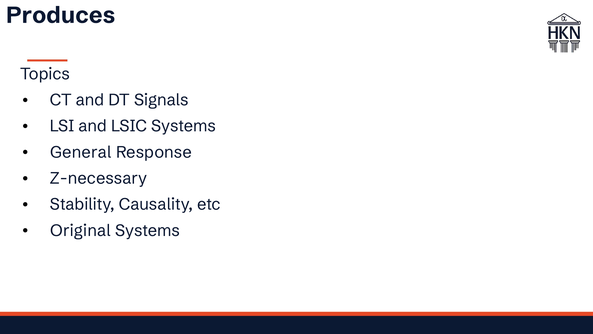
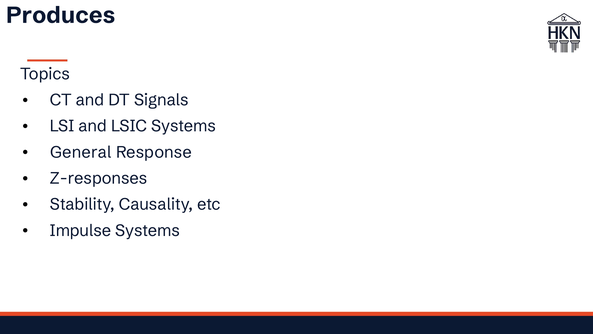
Z-necessary: Z-necessary -> Z-responses (99, 178)
Original: Original -> Impulse (81, 230)
